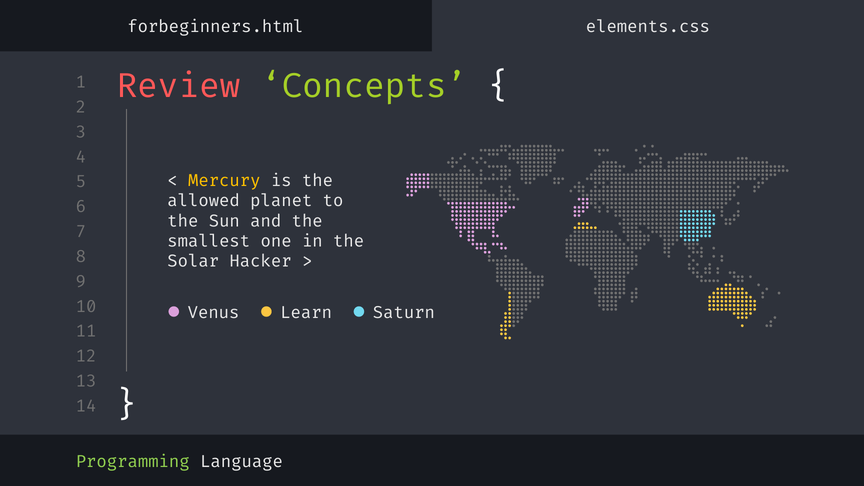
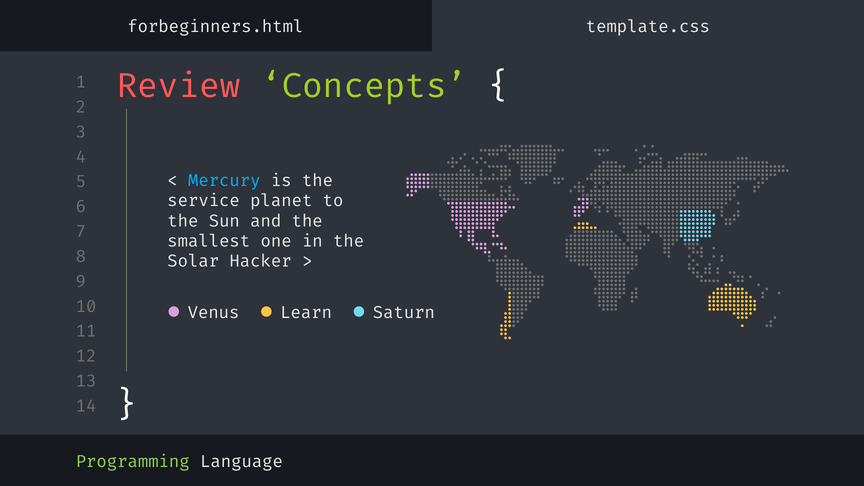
elements.css: elements.css -> template.css (648, 27)
Mercury colour: yellow -> light blue (224, 181)
allowed: allowed -> service (204, 201)
